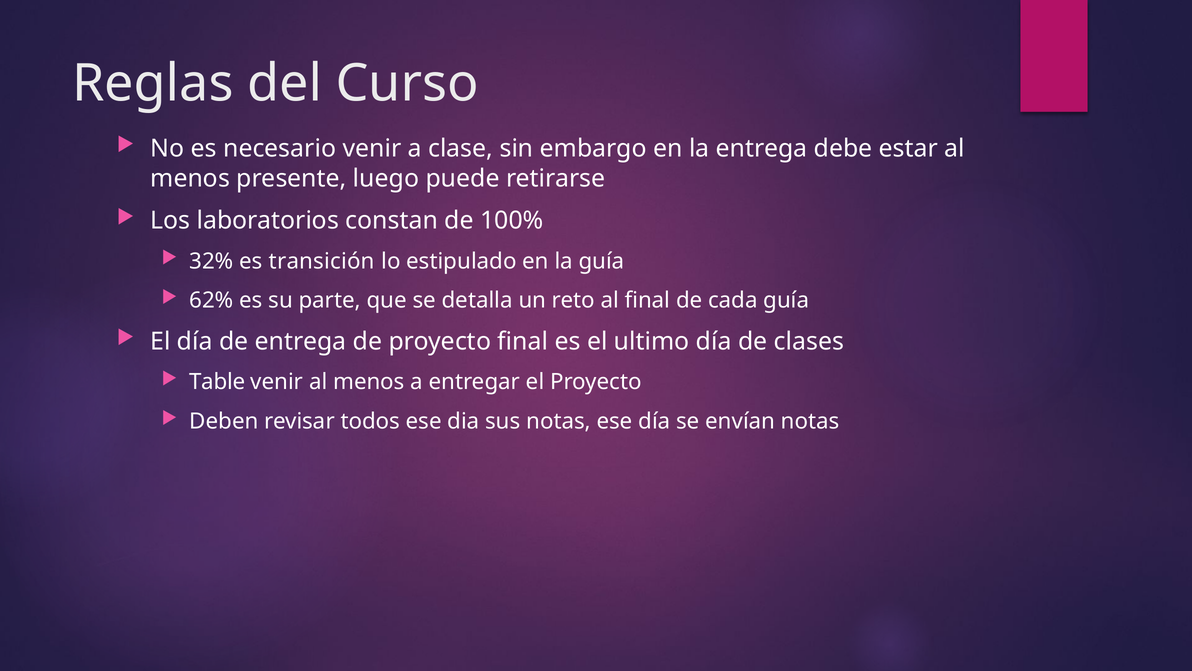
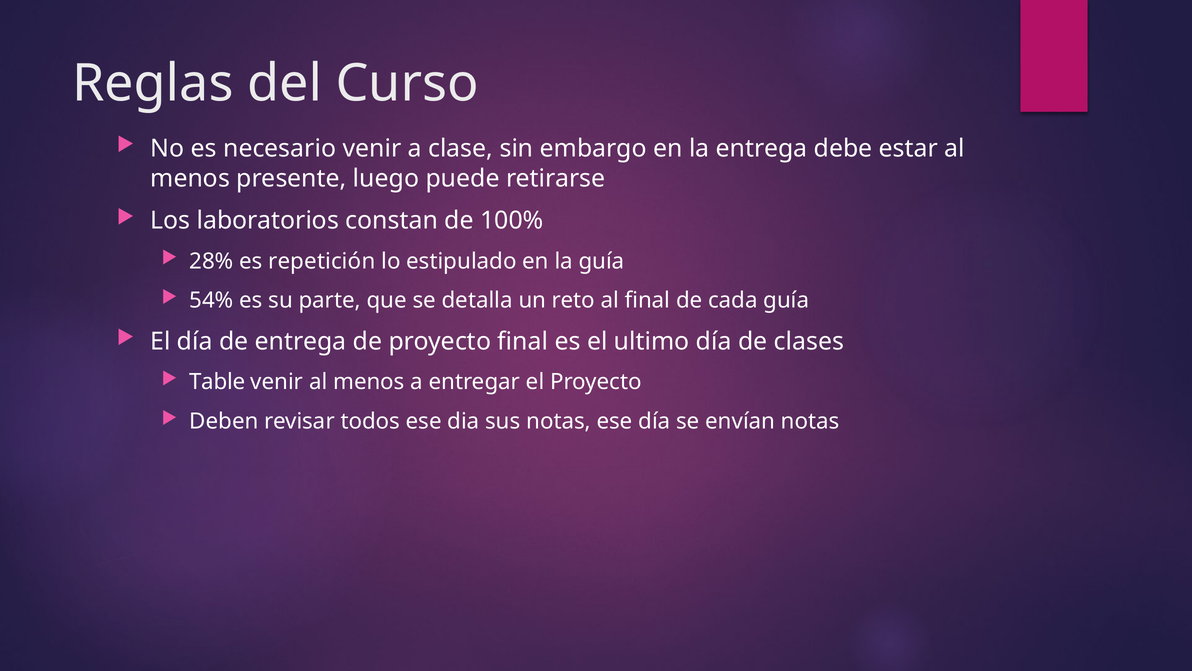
32%: 32% -> 28% (211, 261)
transición: transición -> repetición (322, 261)
62%: 62% -> 54% (211, 300)
